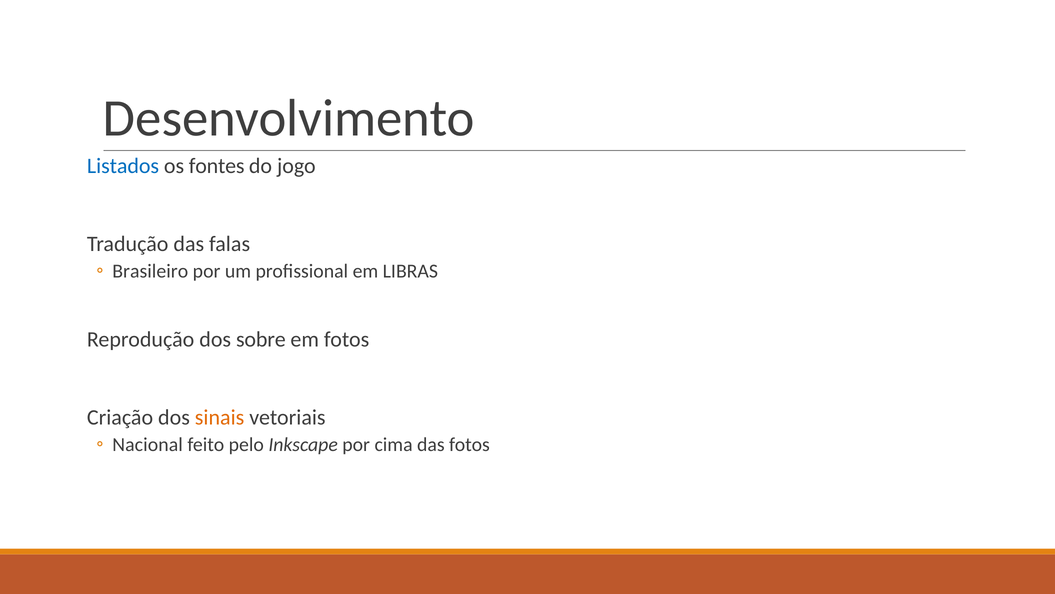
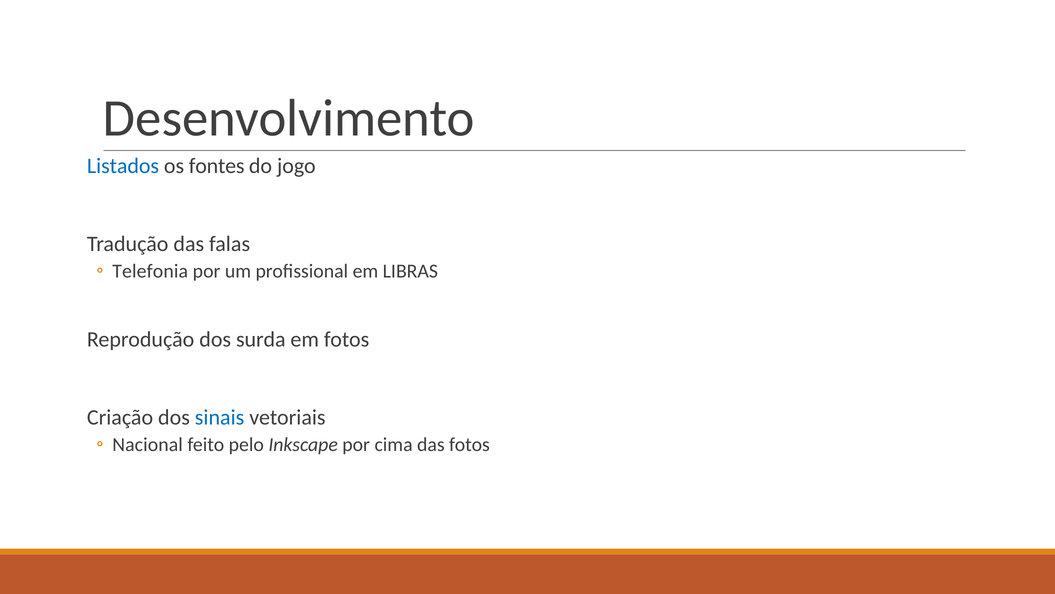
Brasileiro: Brasileiro -> Telefonia (150, 271)
sobre: sobre -> surda (261, 339)
sinais colour: orange -> blue (220, 417)
